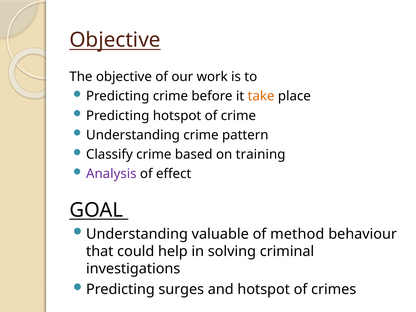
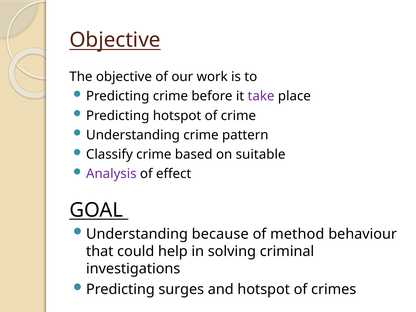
take colour: orange -> purple (261, 96)
training: training -> suitable (261, 154)
valuable: valuable -> because (220, 234)
